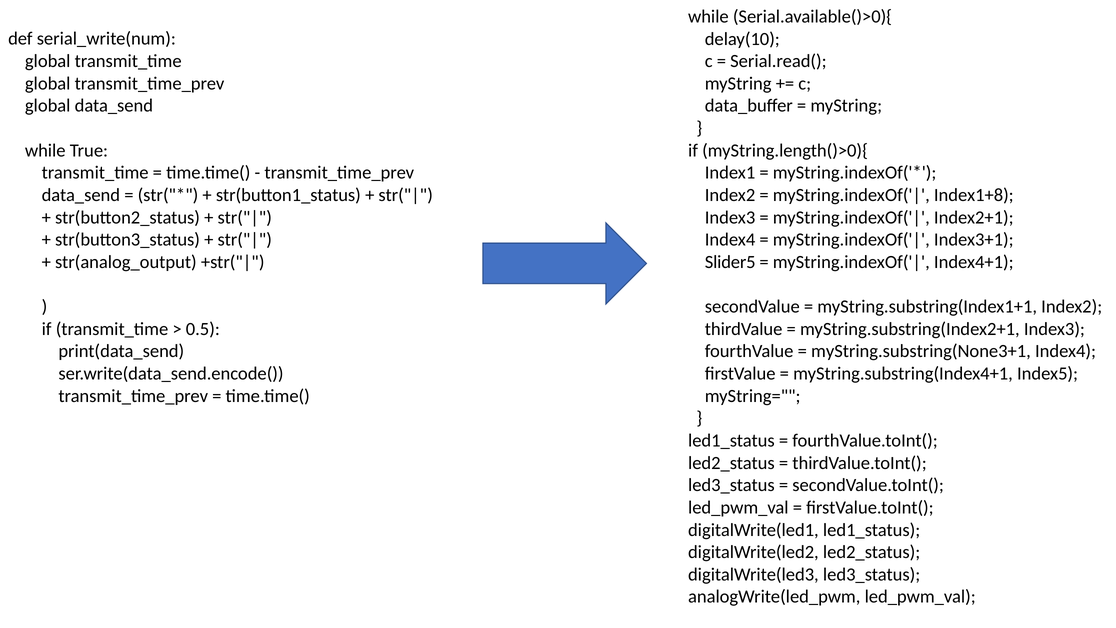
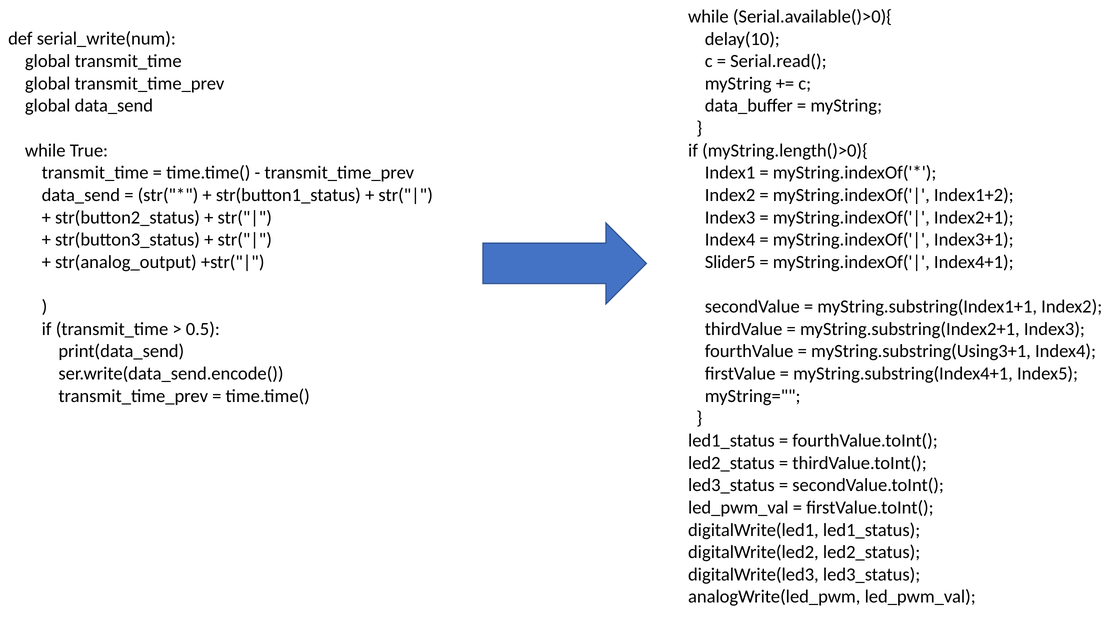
Index1+8: Index1+8 -> Index1+2 (974, 195)
myString.substring(None3+1: myString.substring(None3+1 -> myString.substring(Using3+1 (921, 351)
